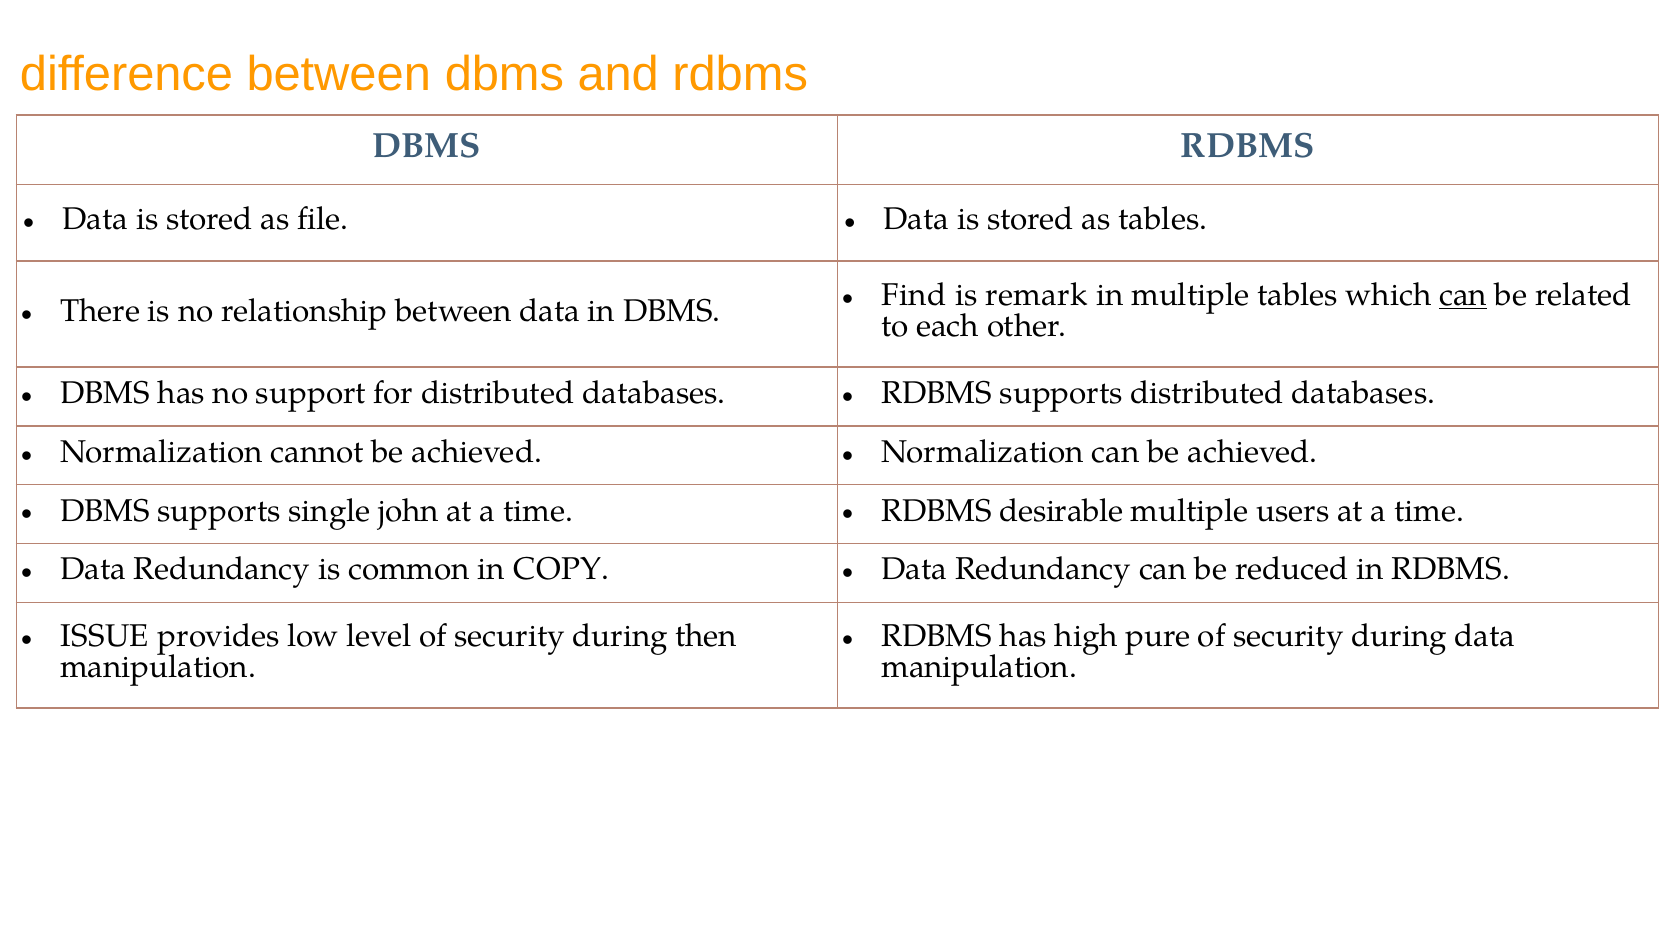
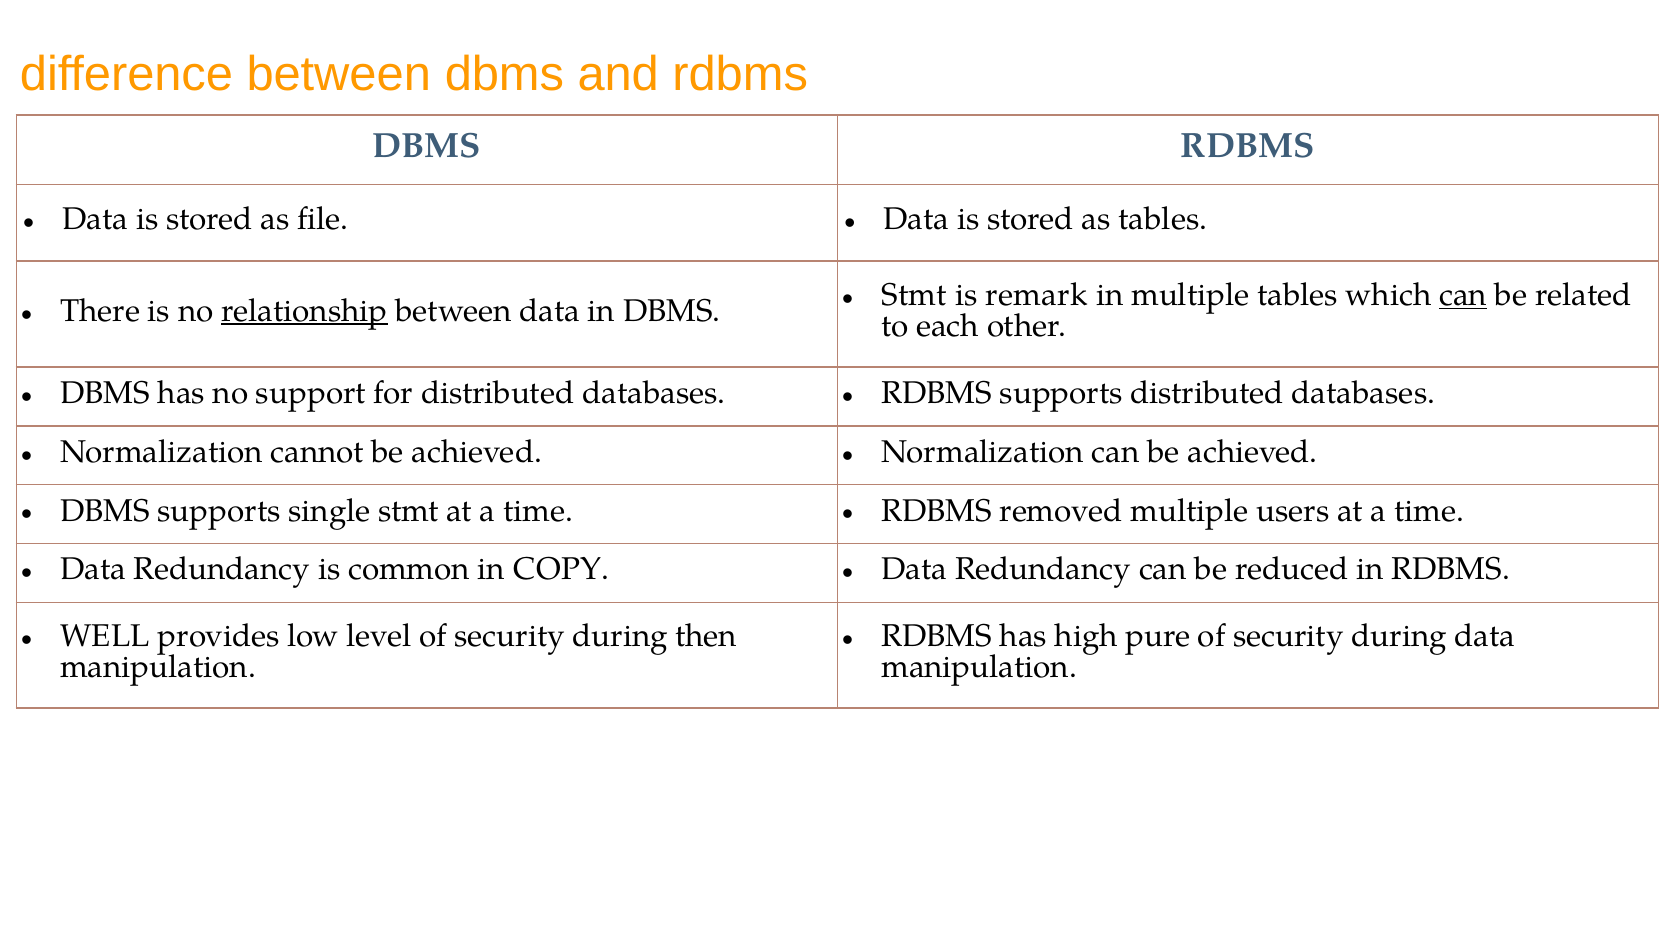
Find: Find -> Stmt (914, 295)
relationship underline: none -> present (305, 311)
single john: john -> stmt (409, 511)
desirable: desirable -> removed (1061, 511)
ISSUE: ISSUE -> WELL (105, 636)
